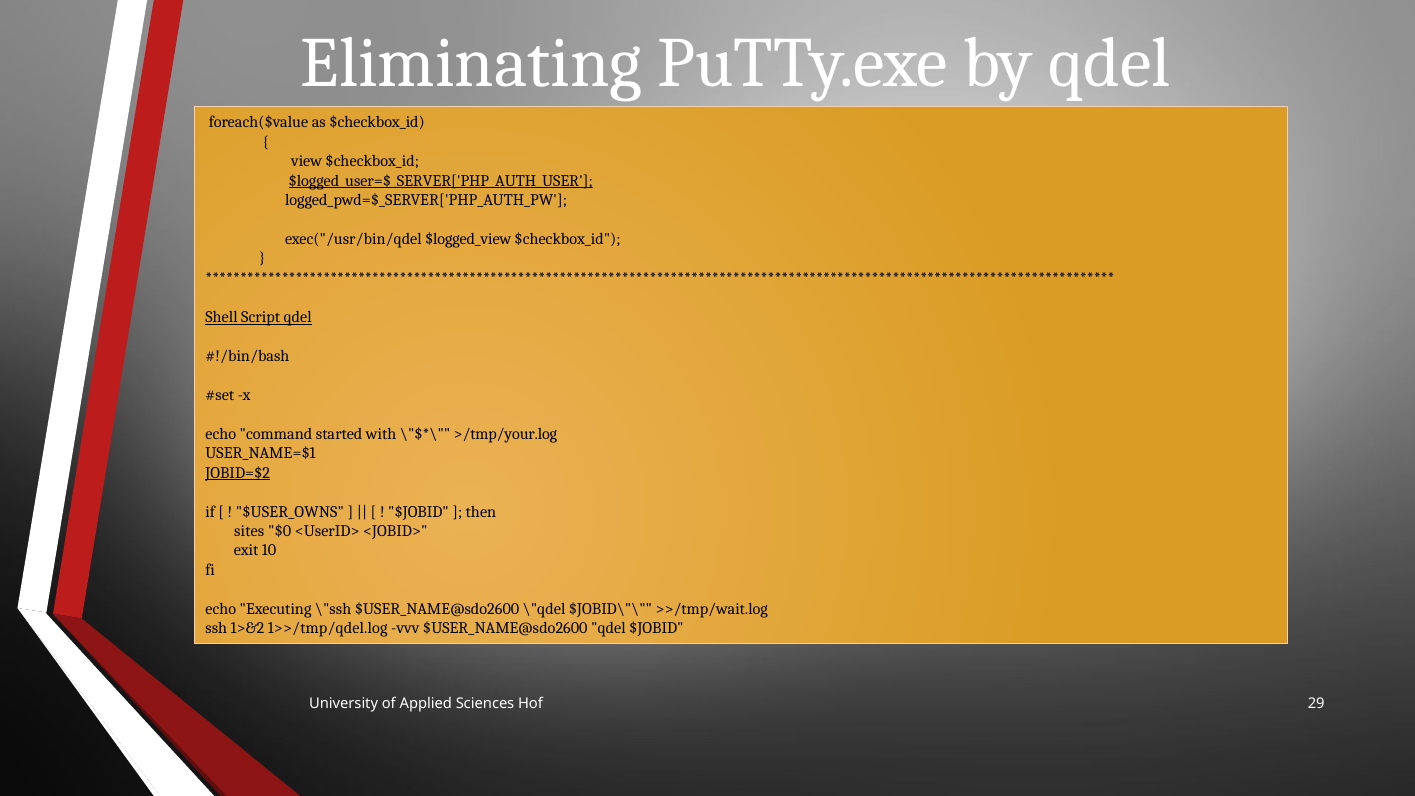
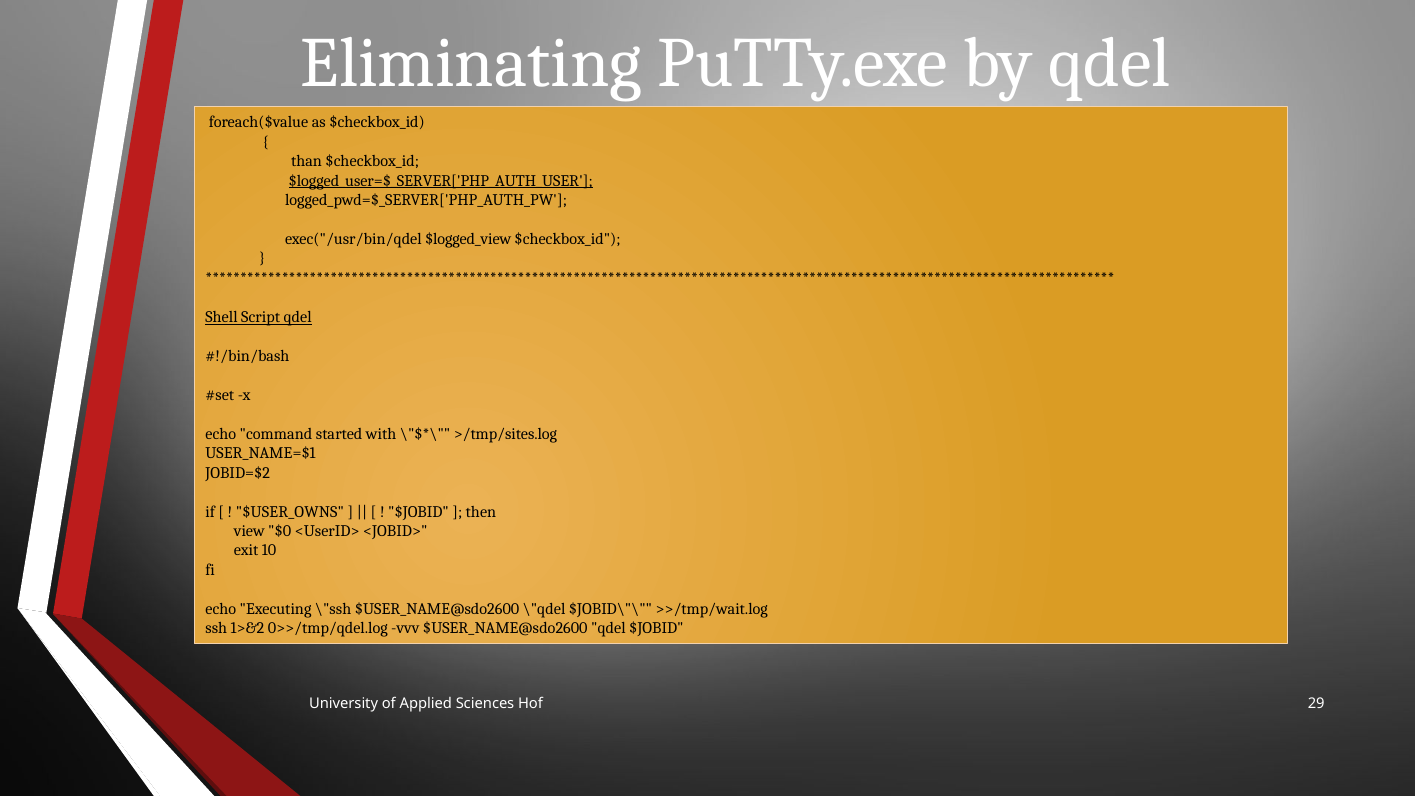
view: view -> than (307, 161)
>/tmp/your.log: >/tmp/your.log -> >/tmp/sites.log (505, 434)
JOBID=$2 underline: present -> none (238, 473)
sites: sites -> view (249, 531)
1>>/tmp/qdel.log: 1>>/tmp/qdel.log -> 0>>/tmp/qdel.log (328, 628)
